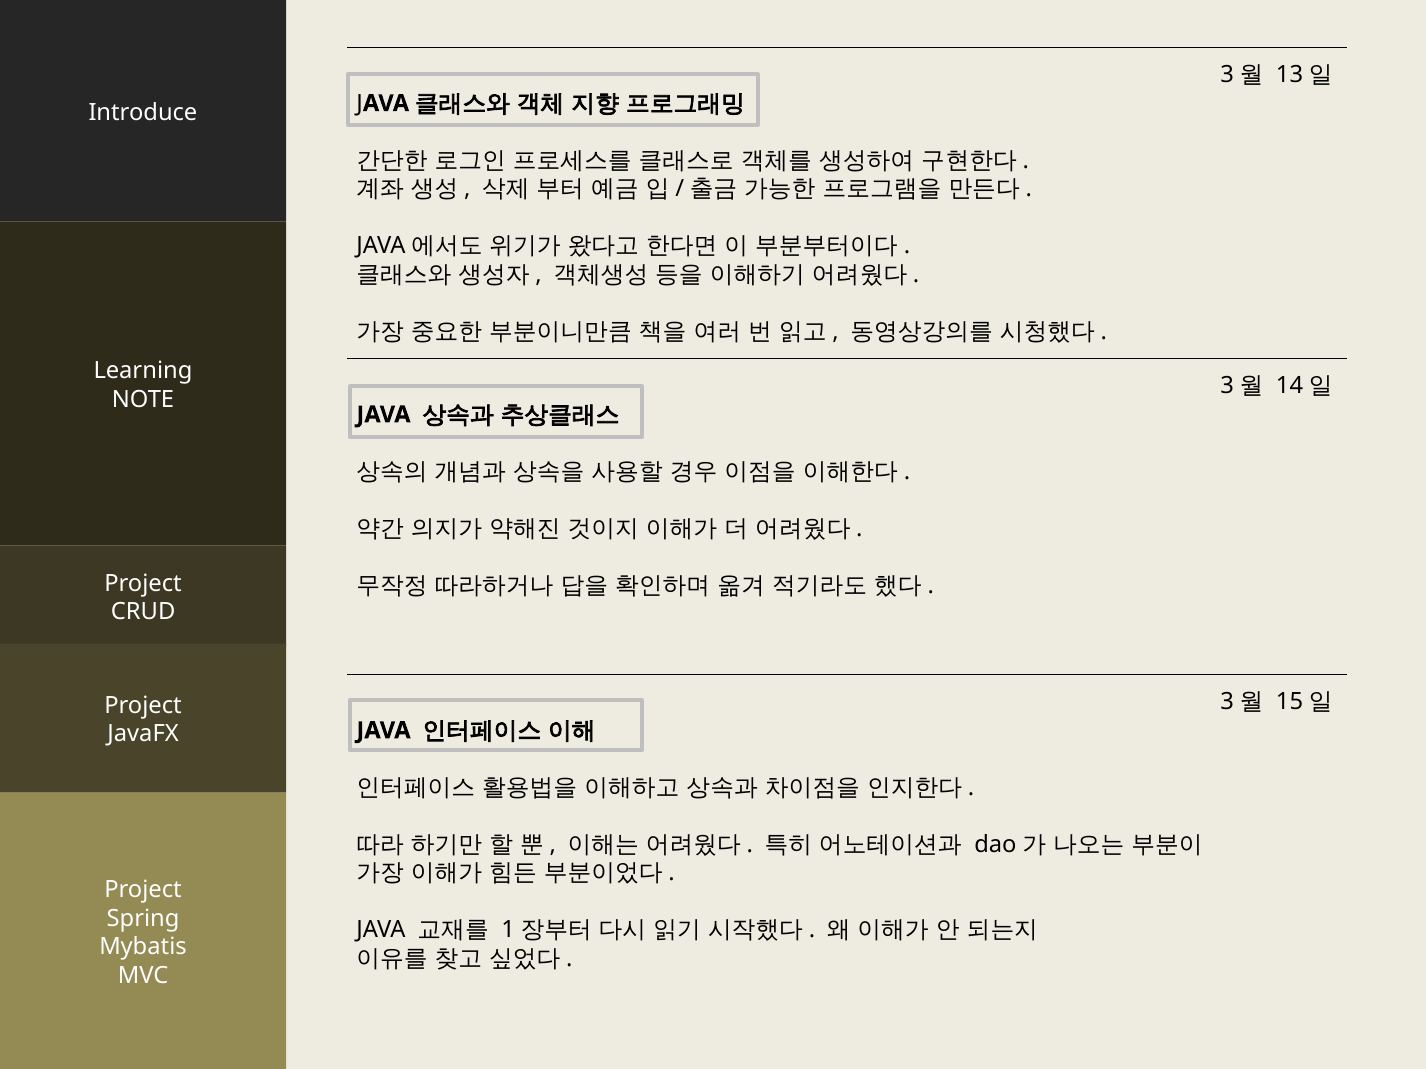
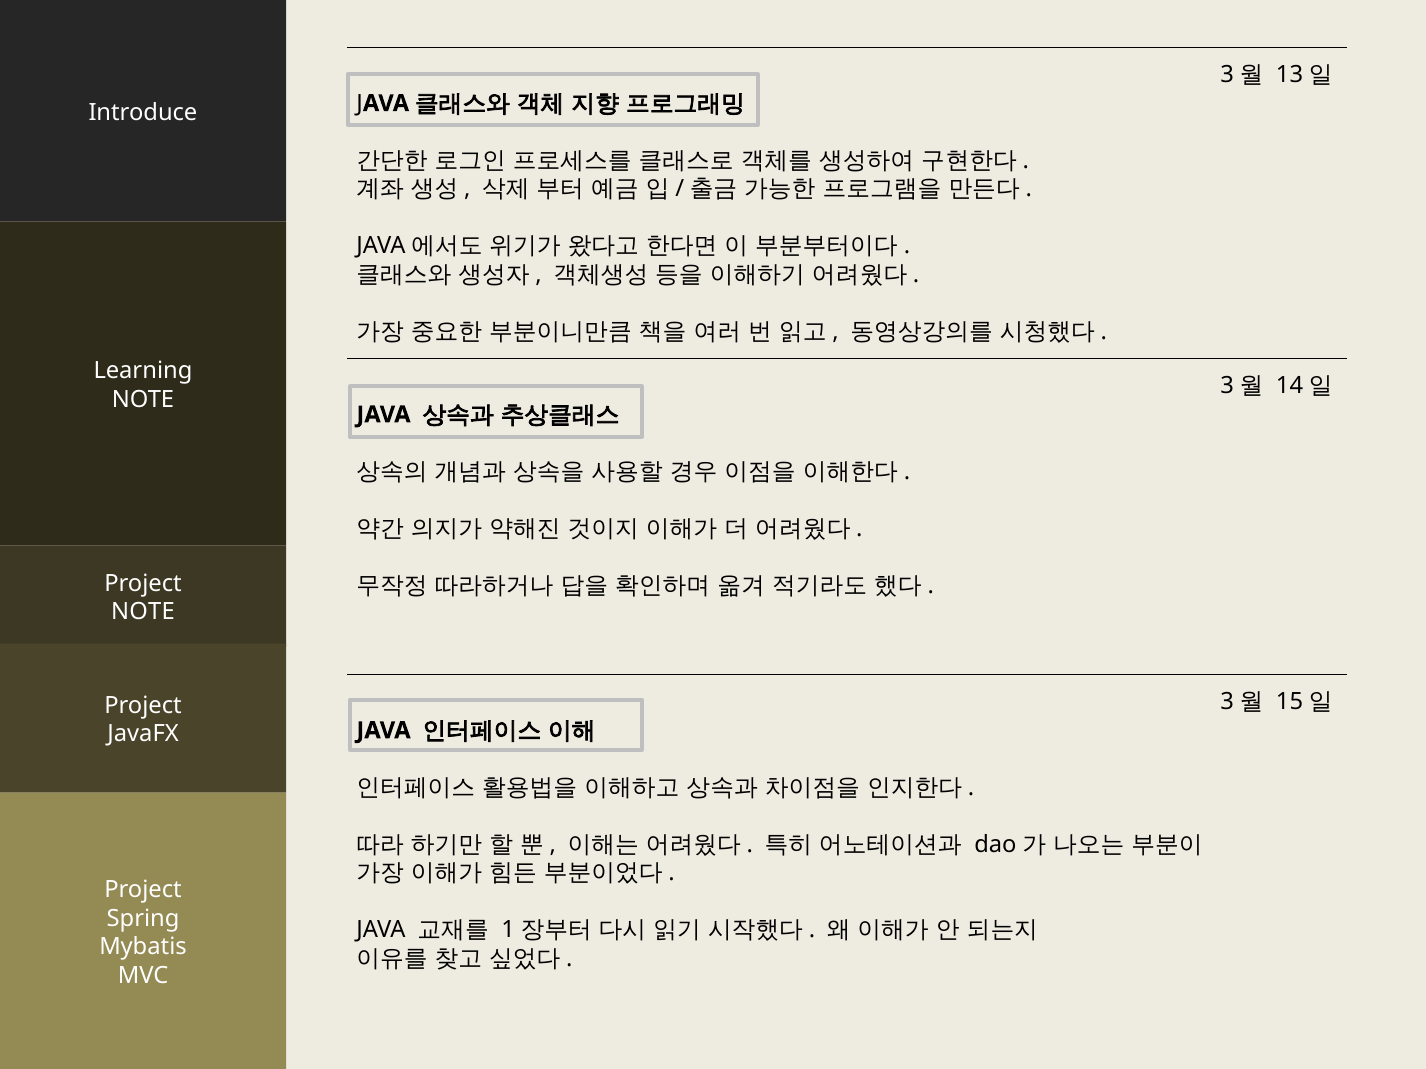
CRUD: CRUD -> NOTE (143, 612)
